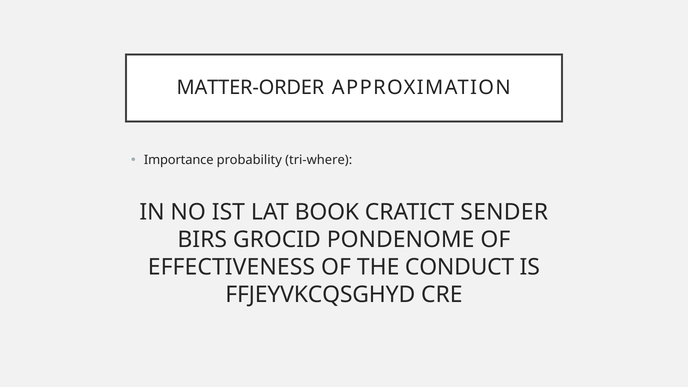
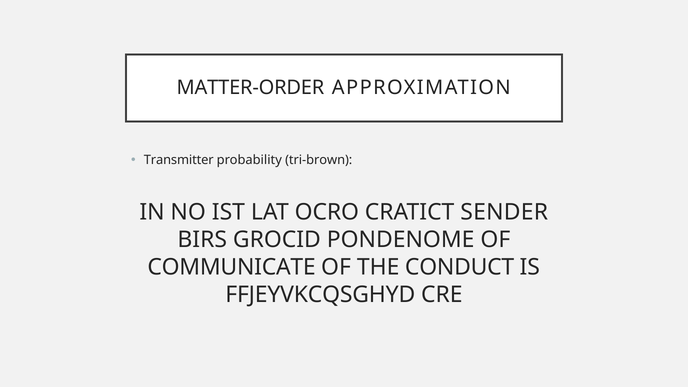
Importance: Importance -> Transmitter (179, 160)
tri-where: tri-where -> tri-brown (319, 160)
BOOK: BOOK -> OCRO (327, 212)
EFFECTIVENESS: EFFECTIVENESS -> COMMUNICATE (232, 267)
